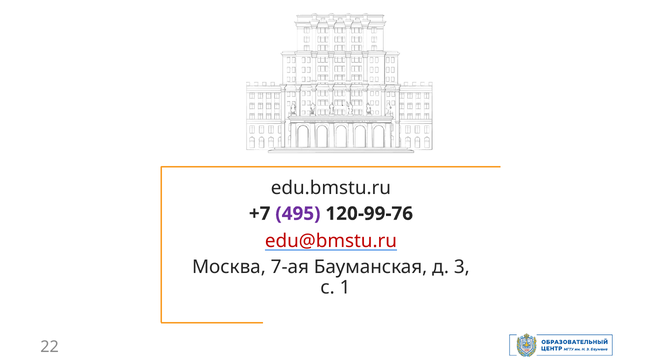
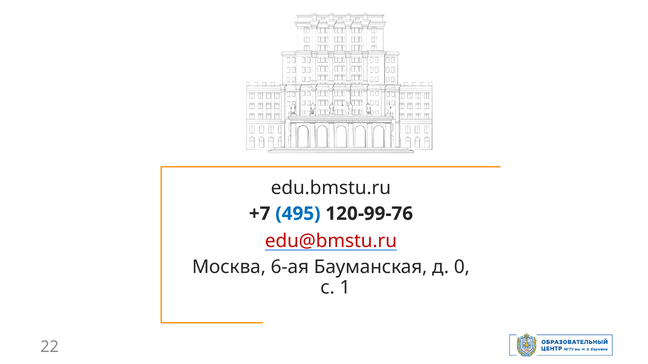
495 colour: purple -> blue (298, 214)
7-ая: 7-ая -> 6-ая (290, 268)
3: 3 -> 0 (462, 268)
